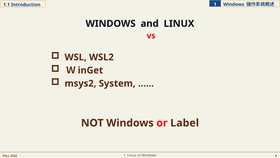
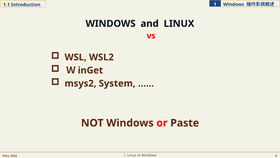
Label: Label -> Paste (185, 123)
